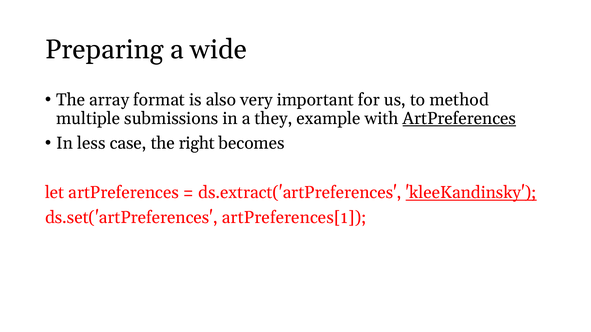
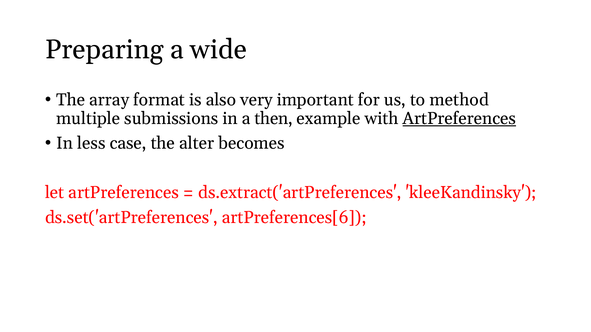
they: they -> then (274, 119)
right: right -> alter (197, 143)
kleeKandinsky underline: present -> none (471, 193)
artPreferences[1: artPreferences[1 -> artPreferences[6 (294, 218)
